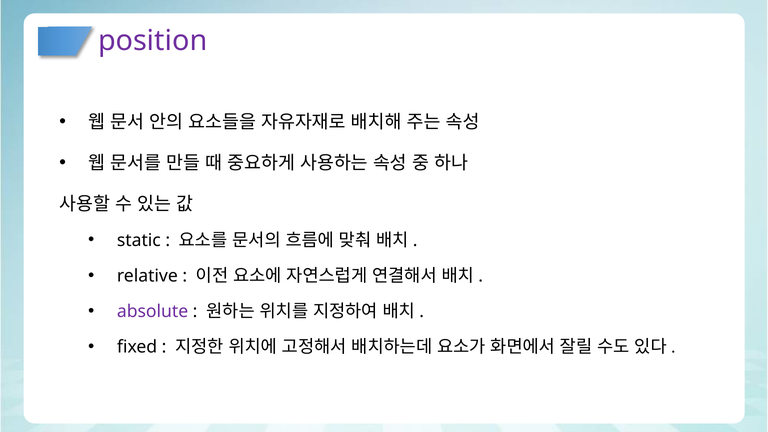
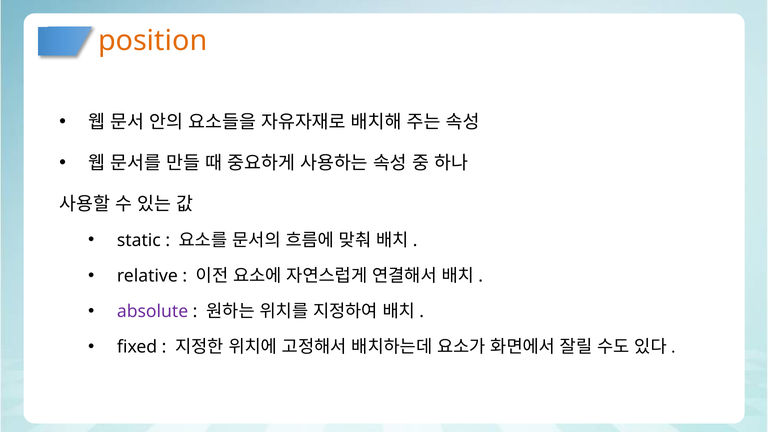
position colour: purple -> orange (153, 41)
